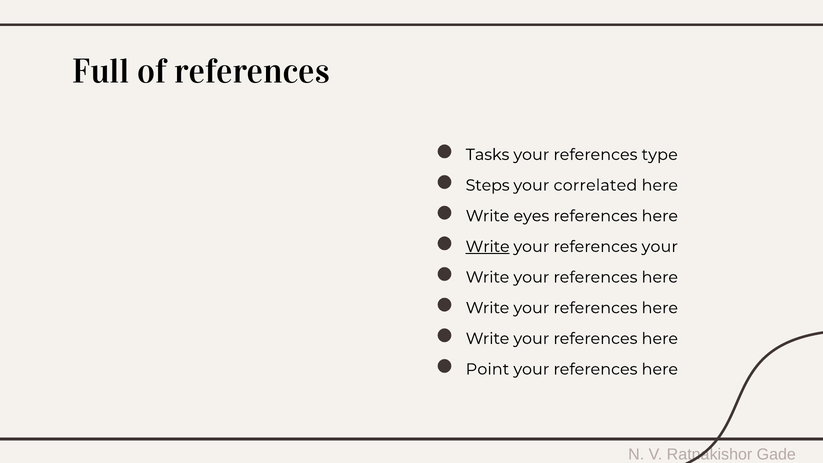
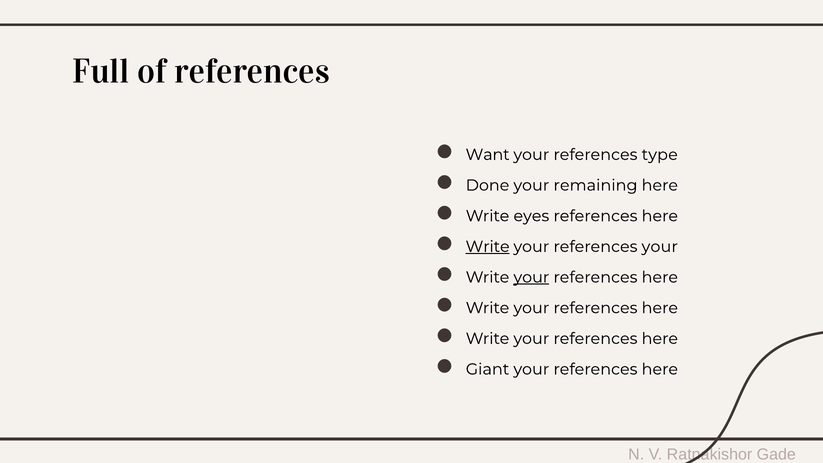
Tasks: Tasks -> Want (488, 155)
Steps: Steps -> Done (488, 185)
correlated: correlated -> remaining (595, 185)
your underline: none -> present (531, 277)
Point: Point -> Giant (488, 369)
